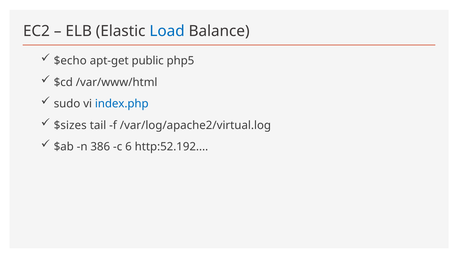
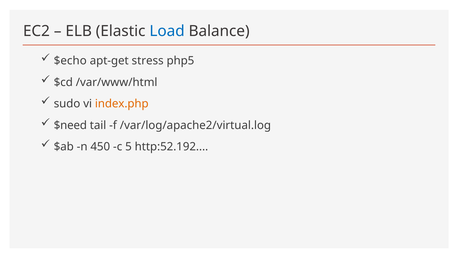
public: public -> stress (148, 61)
index.php colour: blue -> orange (122, 104)
$sizes: $sizes -> $need (70, 125)
386: 386 -> 450 (100, 147)
6: 6 -> 5 (129, 147)
